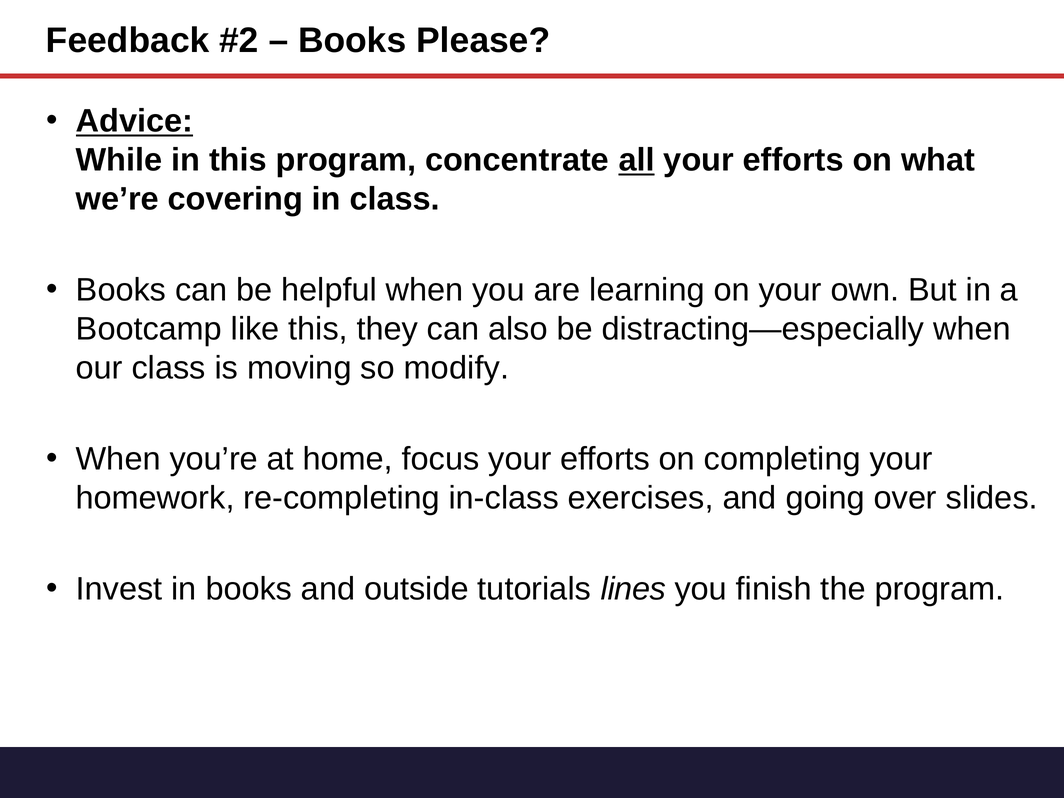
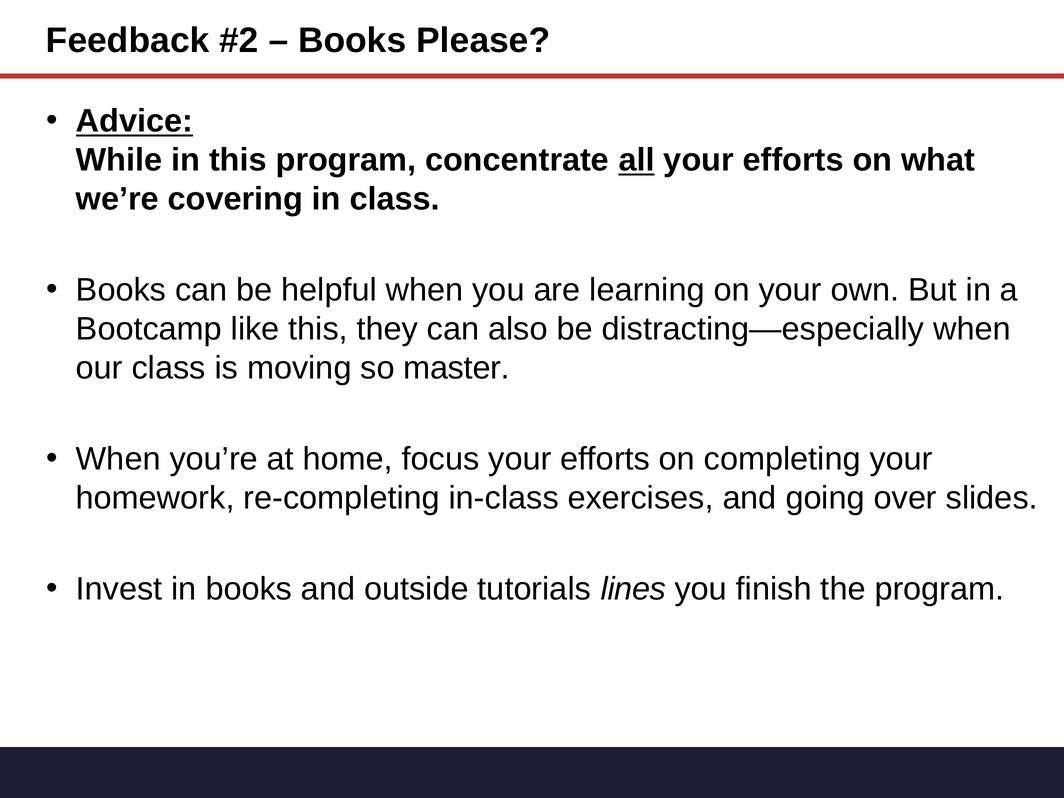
modify: modify -> master (457, 368)
